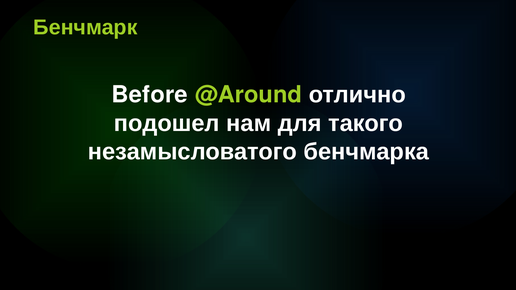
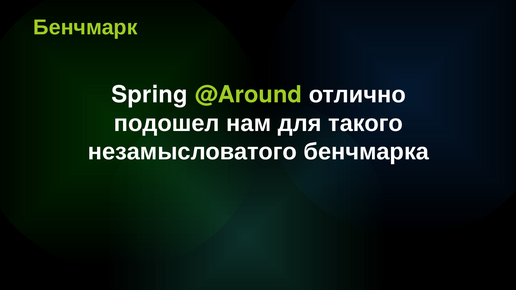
Before: Before -> Spring (150, 95)
